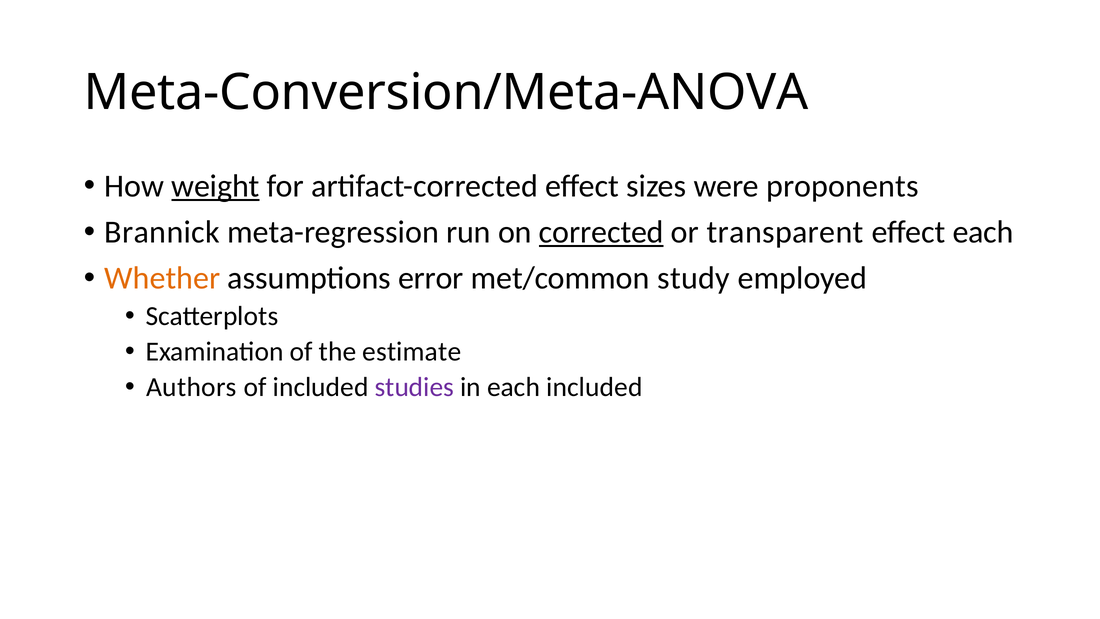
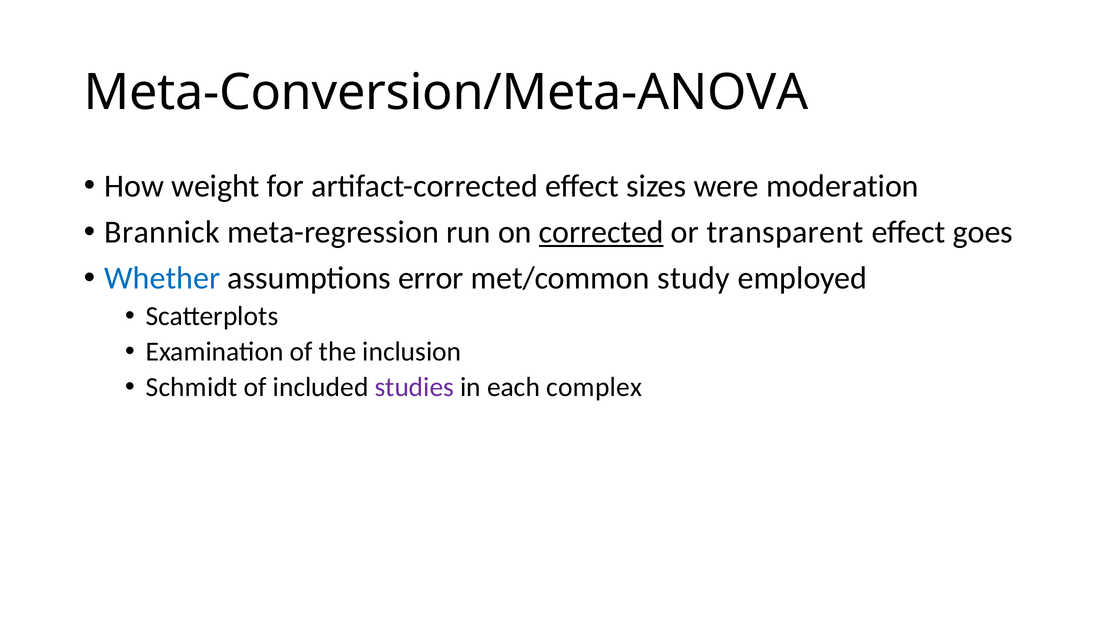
weight underline: present -> none (215, 186)
proponents: proponents -> moderation (842, 186)
effect each: each -> goes (983, 232)
Whether colour: orange -> blue (162, 278)
estimate: estimate -> inclusion (412, 352)
Authors: Authors -> Schmidt (192, 387)
each included: included -> complex (594, 387)
